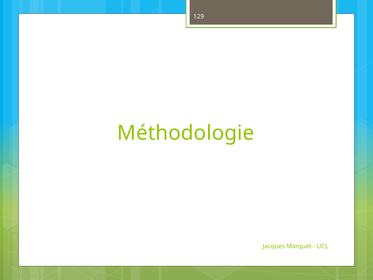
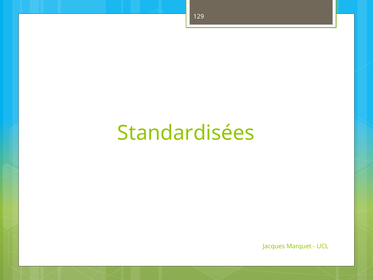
Méthodologie: Méthodologie -> Standardisées (186, 133)
